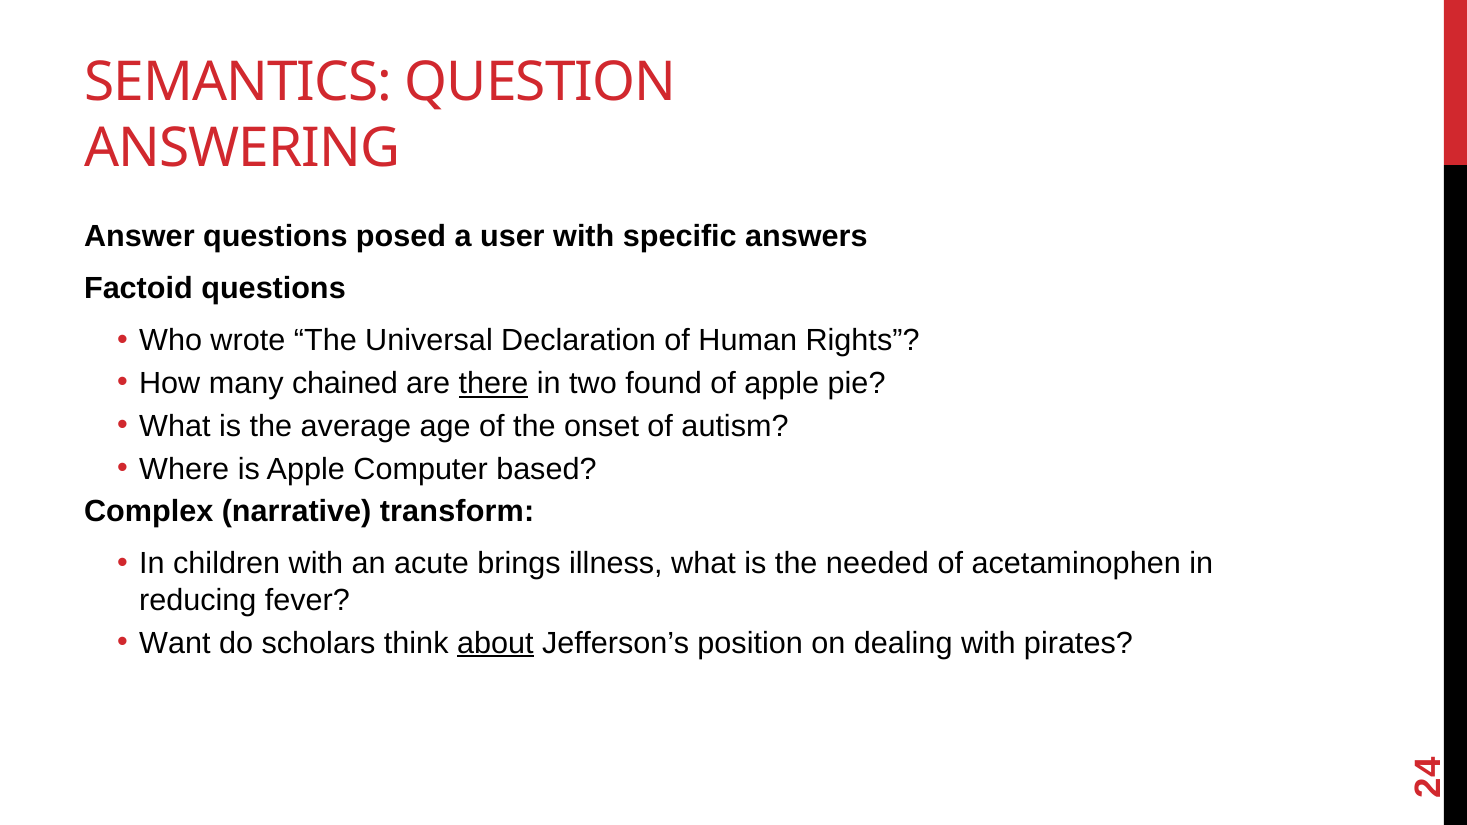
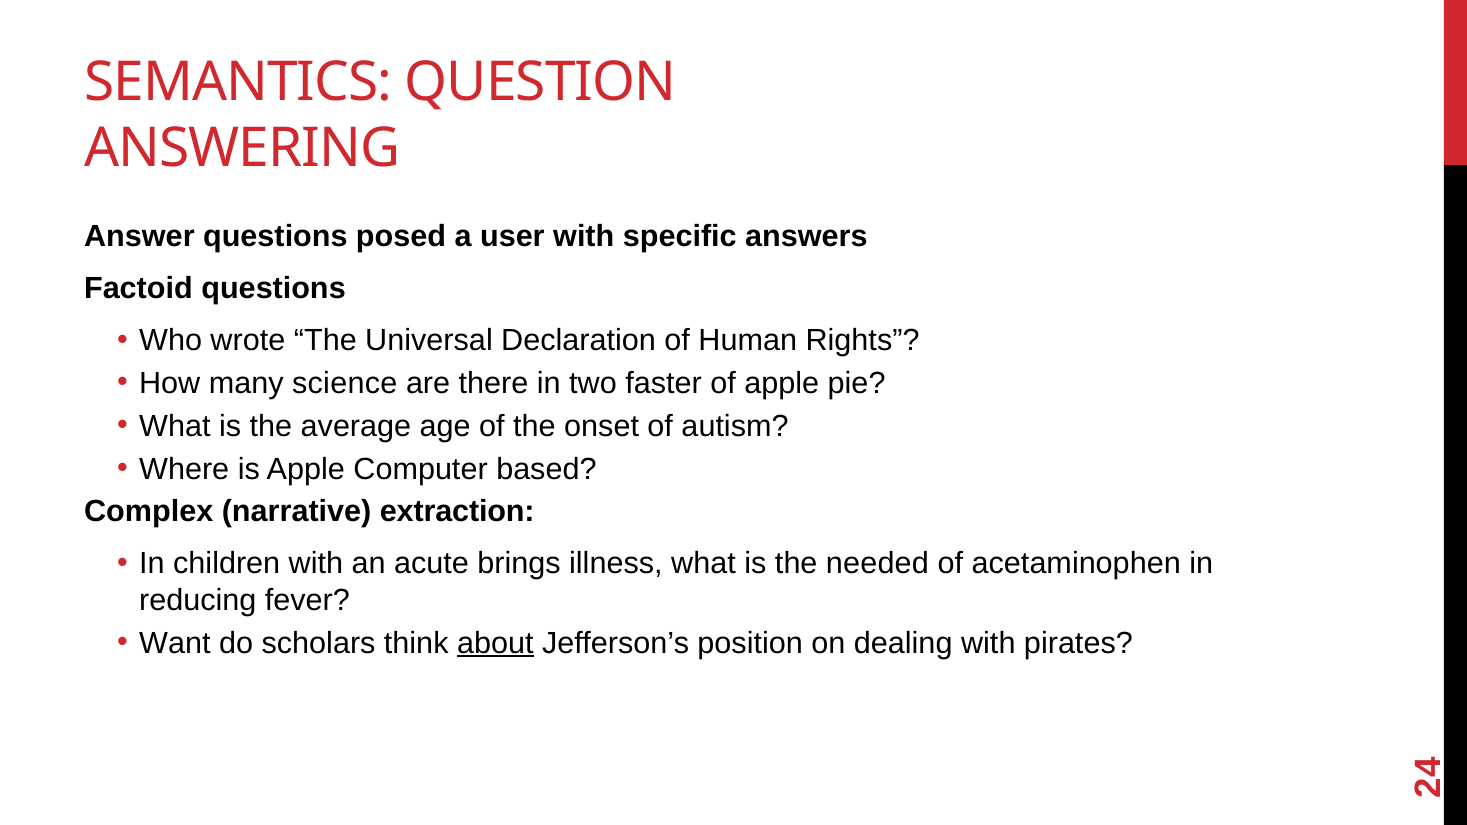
chained: chained -> science (345, 384)
there underline: present -> none (493, 384)
found: found -> faster (664, 384)
transform: transform -> extraction (457, 512)
